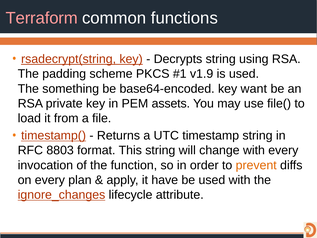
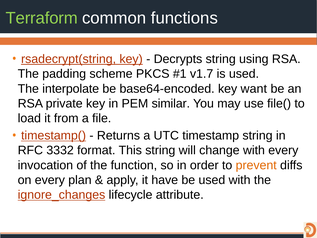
Terraform colour: pink -> light green (42, 18)
v1.9: v1.9 -> v1.7 (202, 74)
something: something -> interpolate (71, 89)
assets: assets -> similar (171, 103)
8803: 8803 -> 3332 (60, 150)
